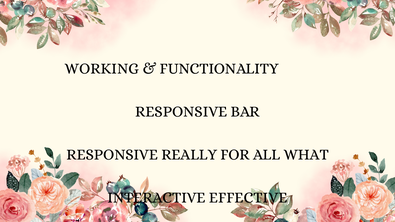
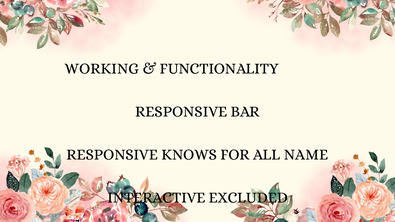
REALLY: REALLY -> KNOWS (189, 155)
WHAT: WHAT -> NAME (306, 155)
EFFECTIVE: EFFECTIVE -> EXCLUDED (248, 198)
